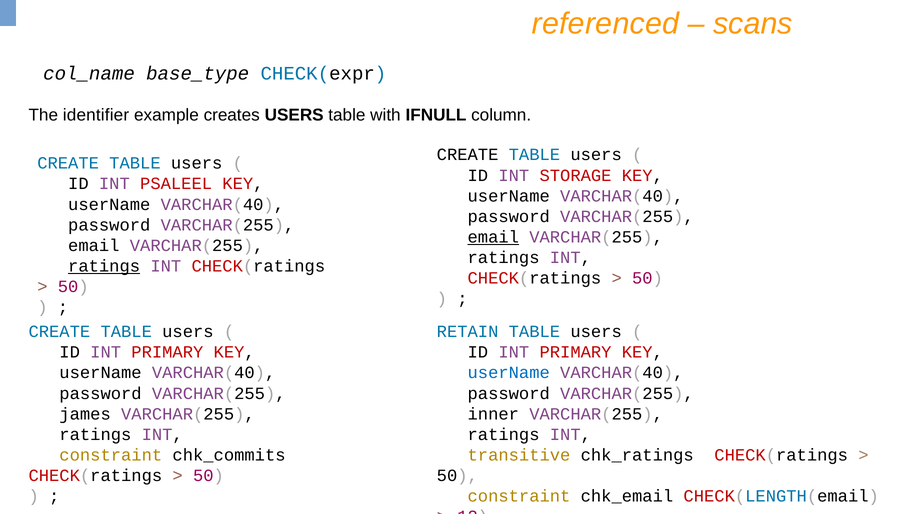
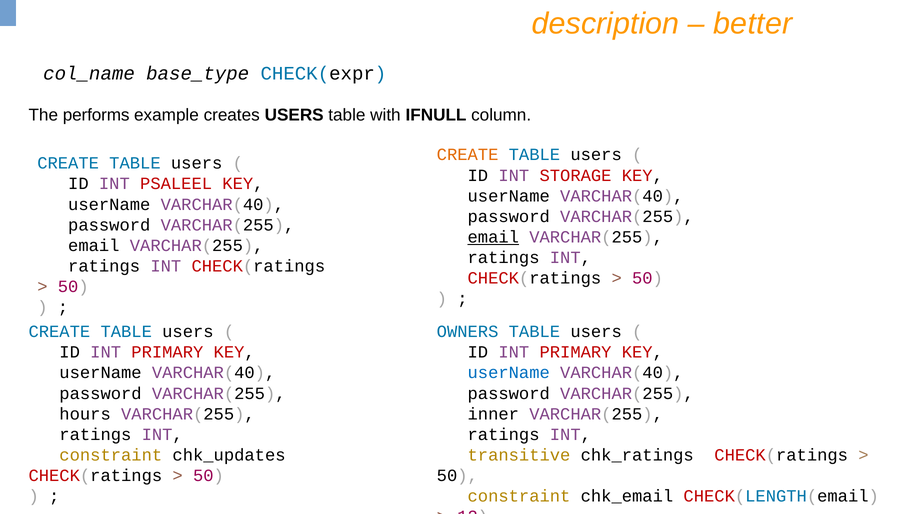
referenced: referenced -> description (606, 24)
scans: scans -> better (753, 24)
identifier: identifier -> performs (96, 115)
CREATE colour: black -> orange (468, 155)
ratings underline: present -> none (104, 266)
RETAIN: RETAIN -> OWNERS (468, 332)
james: james -> hours (85, 414)
chk_commits: chk_commits -> chk_updates (229, 455)
